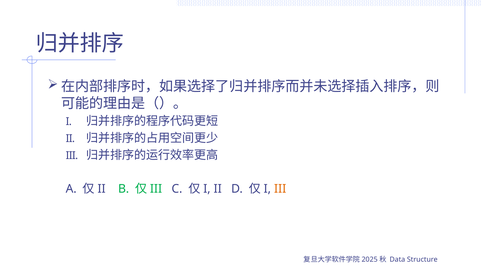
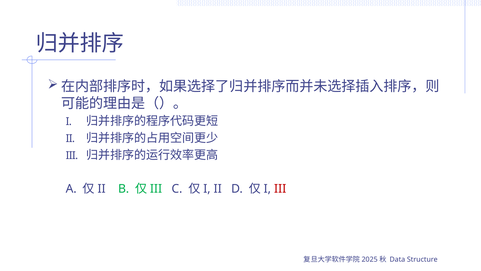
III colour: orange -> red (280, 188)
